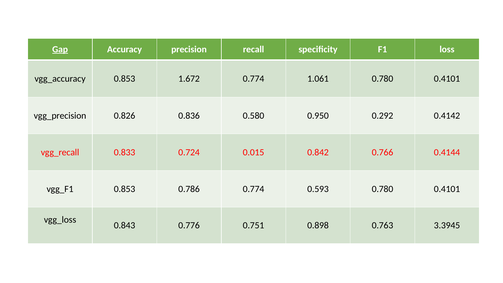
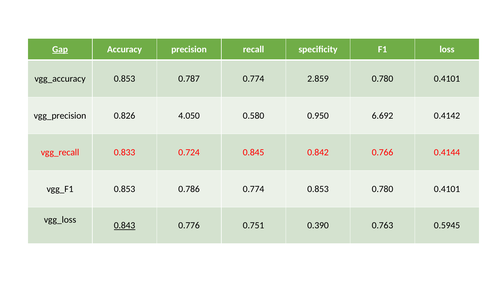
1.672: 1.672 -> 0.787 (189, 79)
1.061: 1.061 -> 2.859 (318, 79)
0.836: 0.836 -> 4.050 (189, 116)
0.292: 0.292 -> 6.692 (383, 116)
0.015: 0.015 -> 0.845 (254, 152)
0.774 0.593: 0.593 -> 0.853 (318, 189)
0.843 underline: none -> present (125, 225)
0.898: 0.898 -> 0.390 (318, 225)
3.3945: 3.3945 -> 0.5945 (447, 225)
